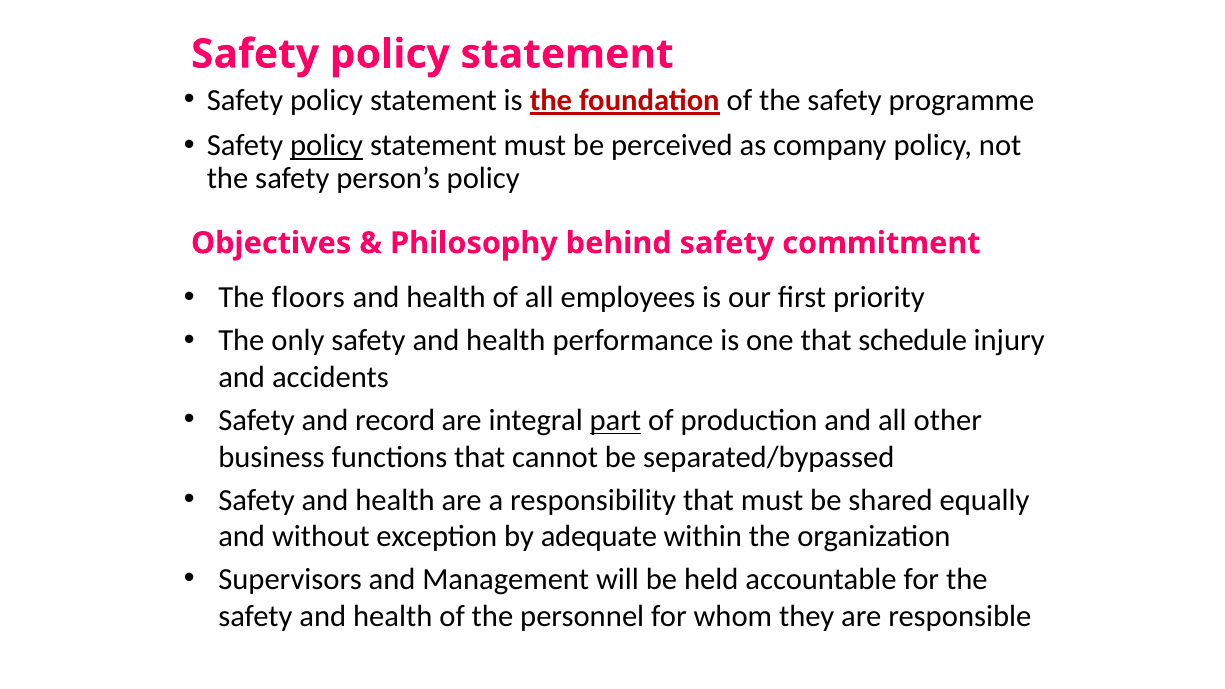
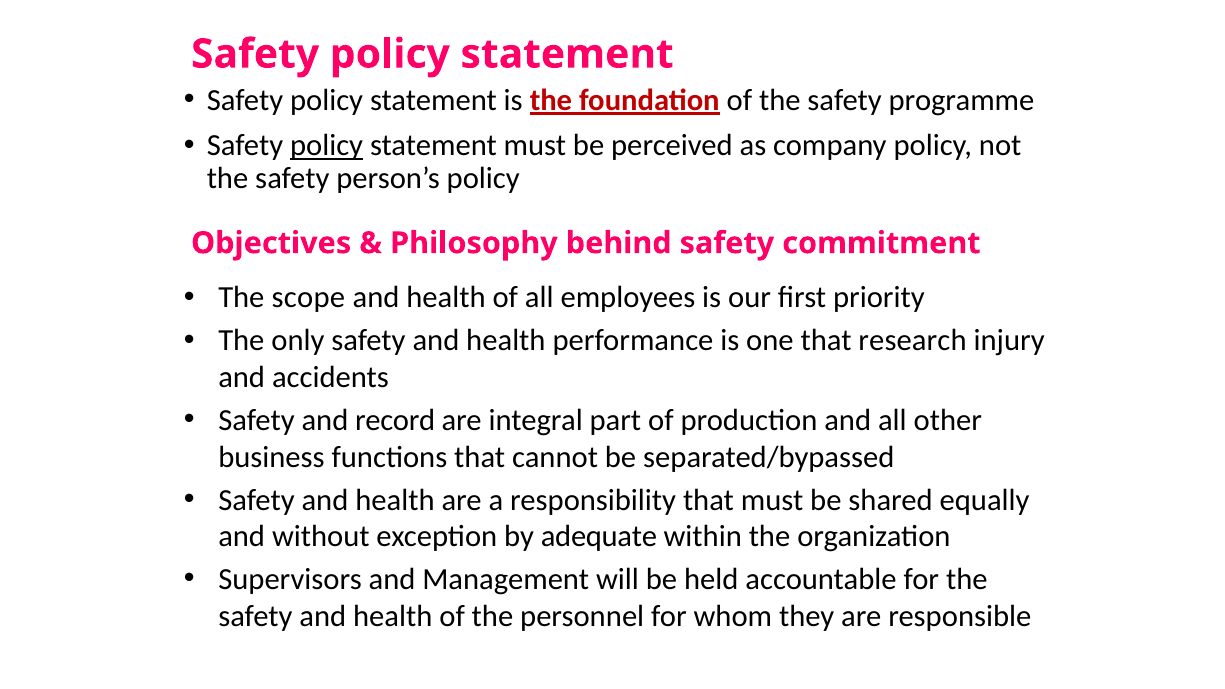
floors: floors -> scope (308, 298)
schedule: schedule -> research (913, 341)
part underline: present -> none (615, 420)
